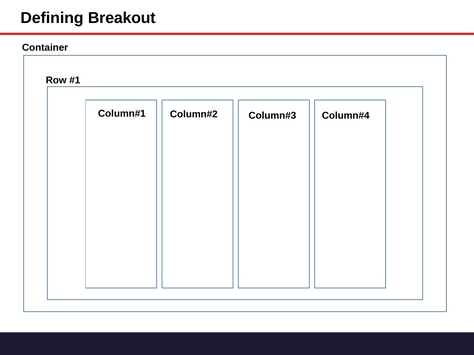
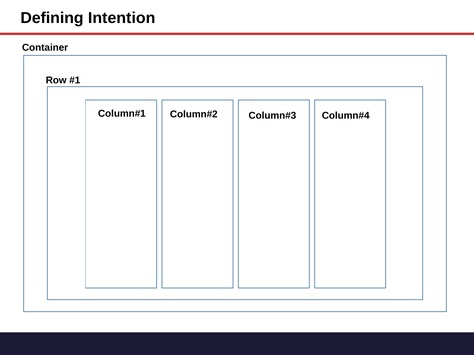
Breakout: Breakout -> Intention (122, 18)
